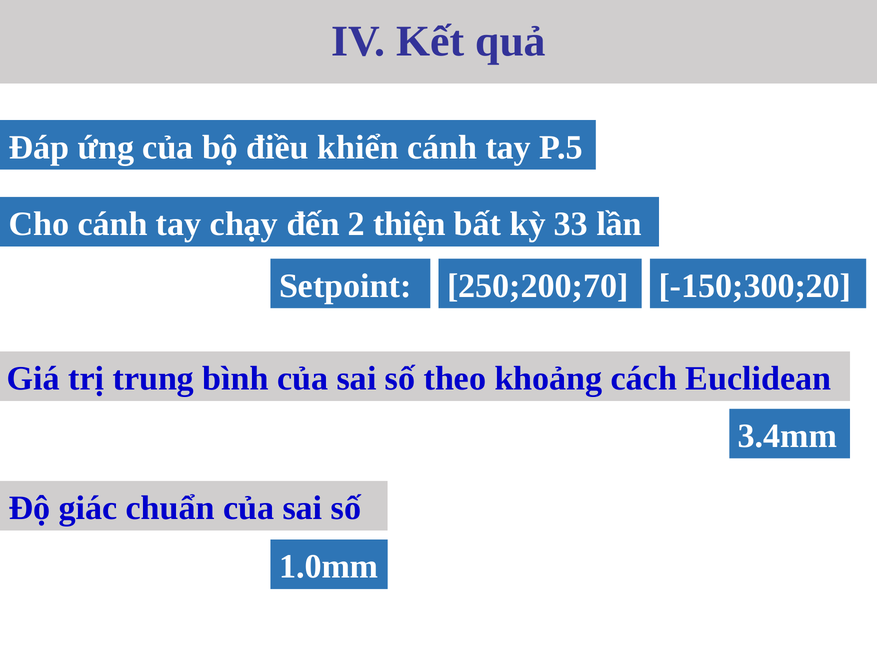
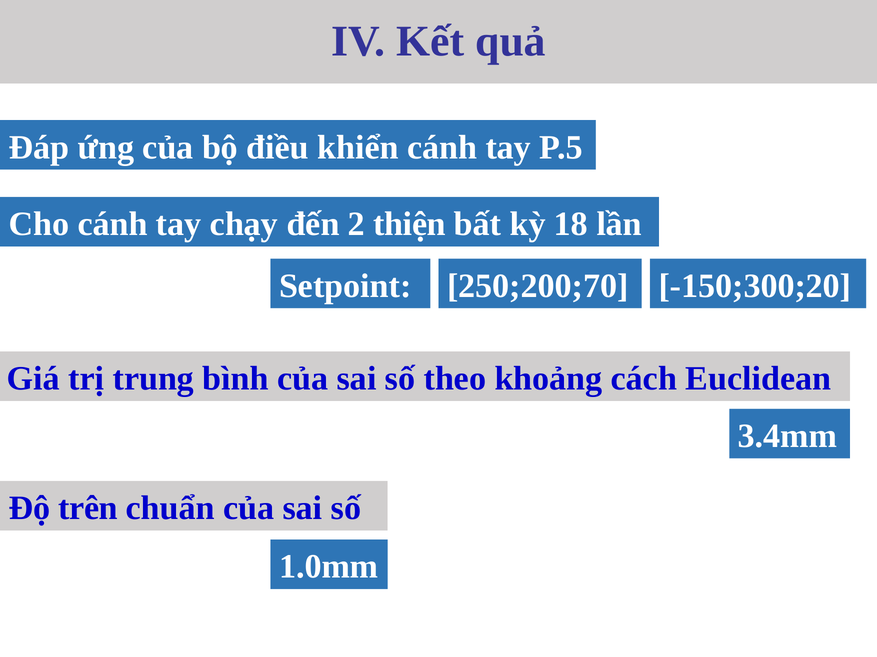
33: 33 -> 18 (571, 224)
giác: giác -> trên (88, 509)
